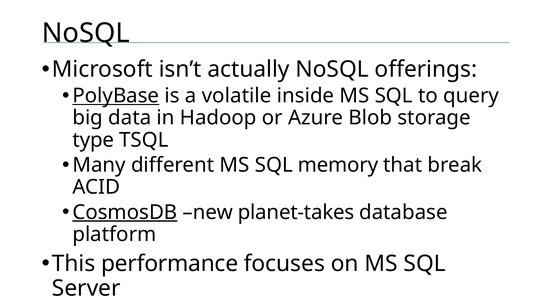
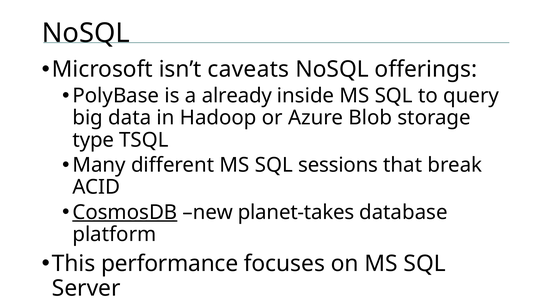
actually: actually -> caveats (248, 69)
PolyBase underline: present -> none (116, 96)
volatile: volatile -> already (237, 96)
memory: memory -> sessions (338, 165)
